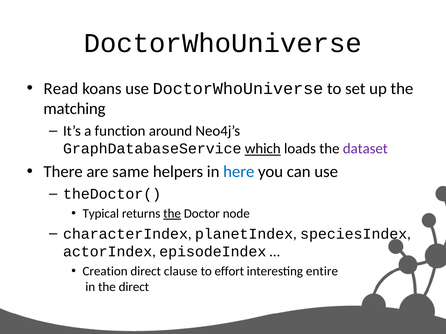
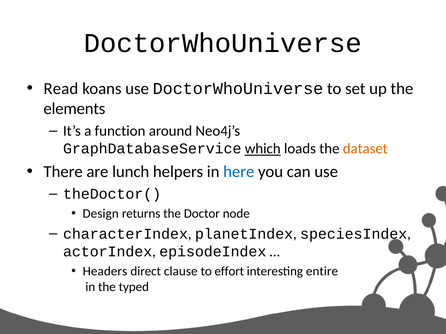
matching: matching -> elements (74, 109)
dataset colour: purple -> orange (365, 149)
same: same -> lunch (131, 172)
Typical: Typical -> Design (101, 214)
the underline: present -> none (172, 214)
Creation: Creation -> Headers (105, 272)
the direct: direct -> typed (134, 287)
